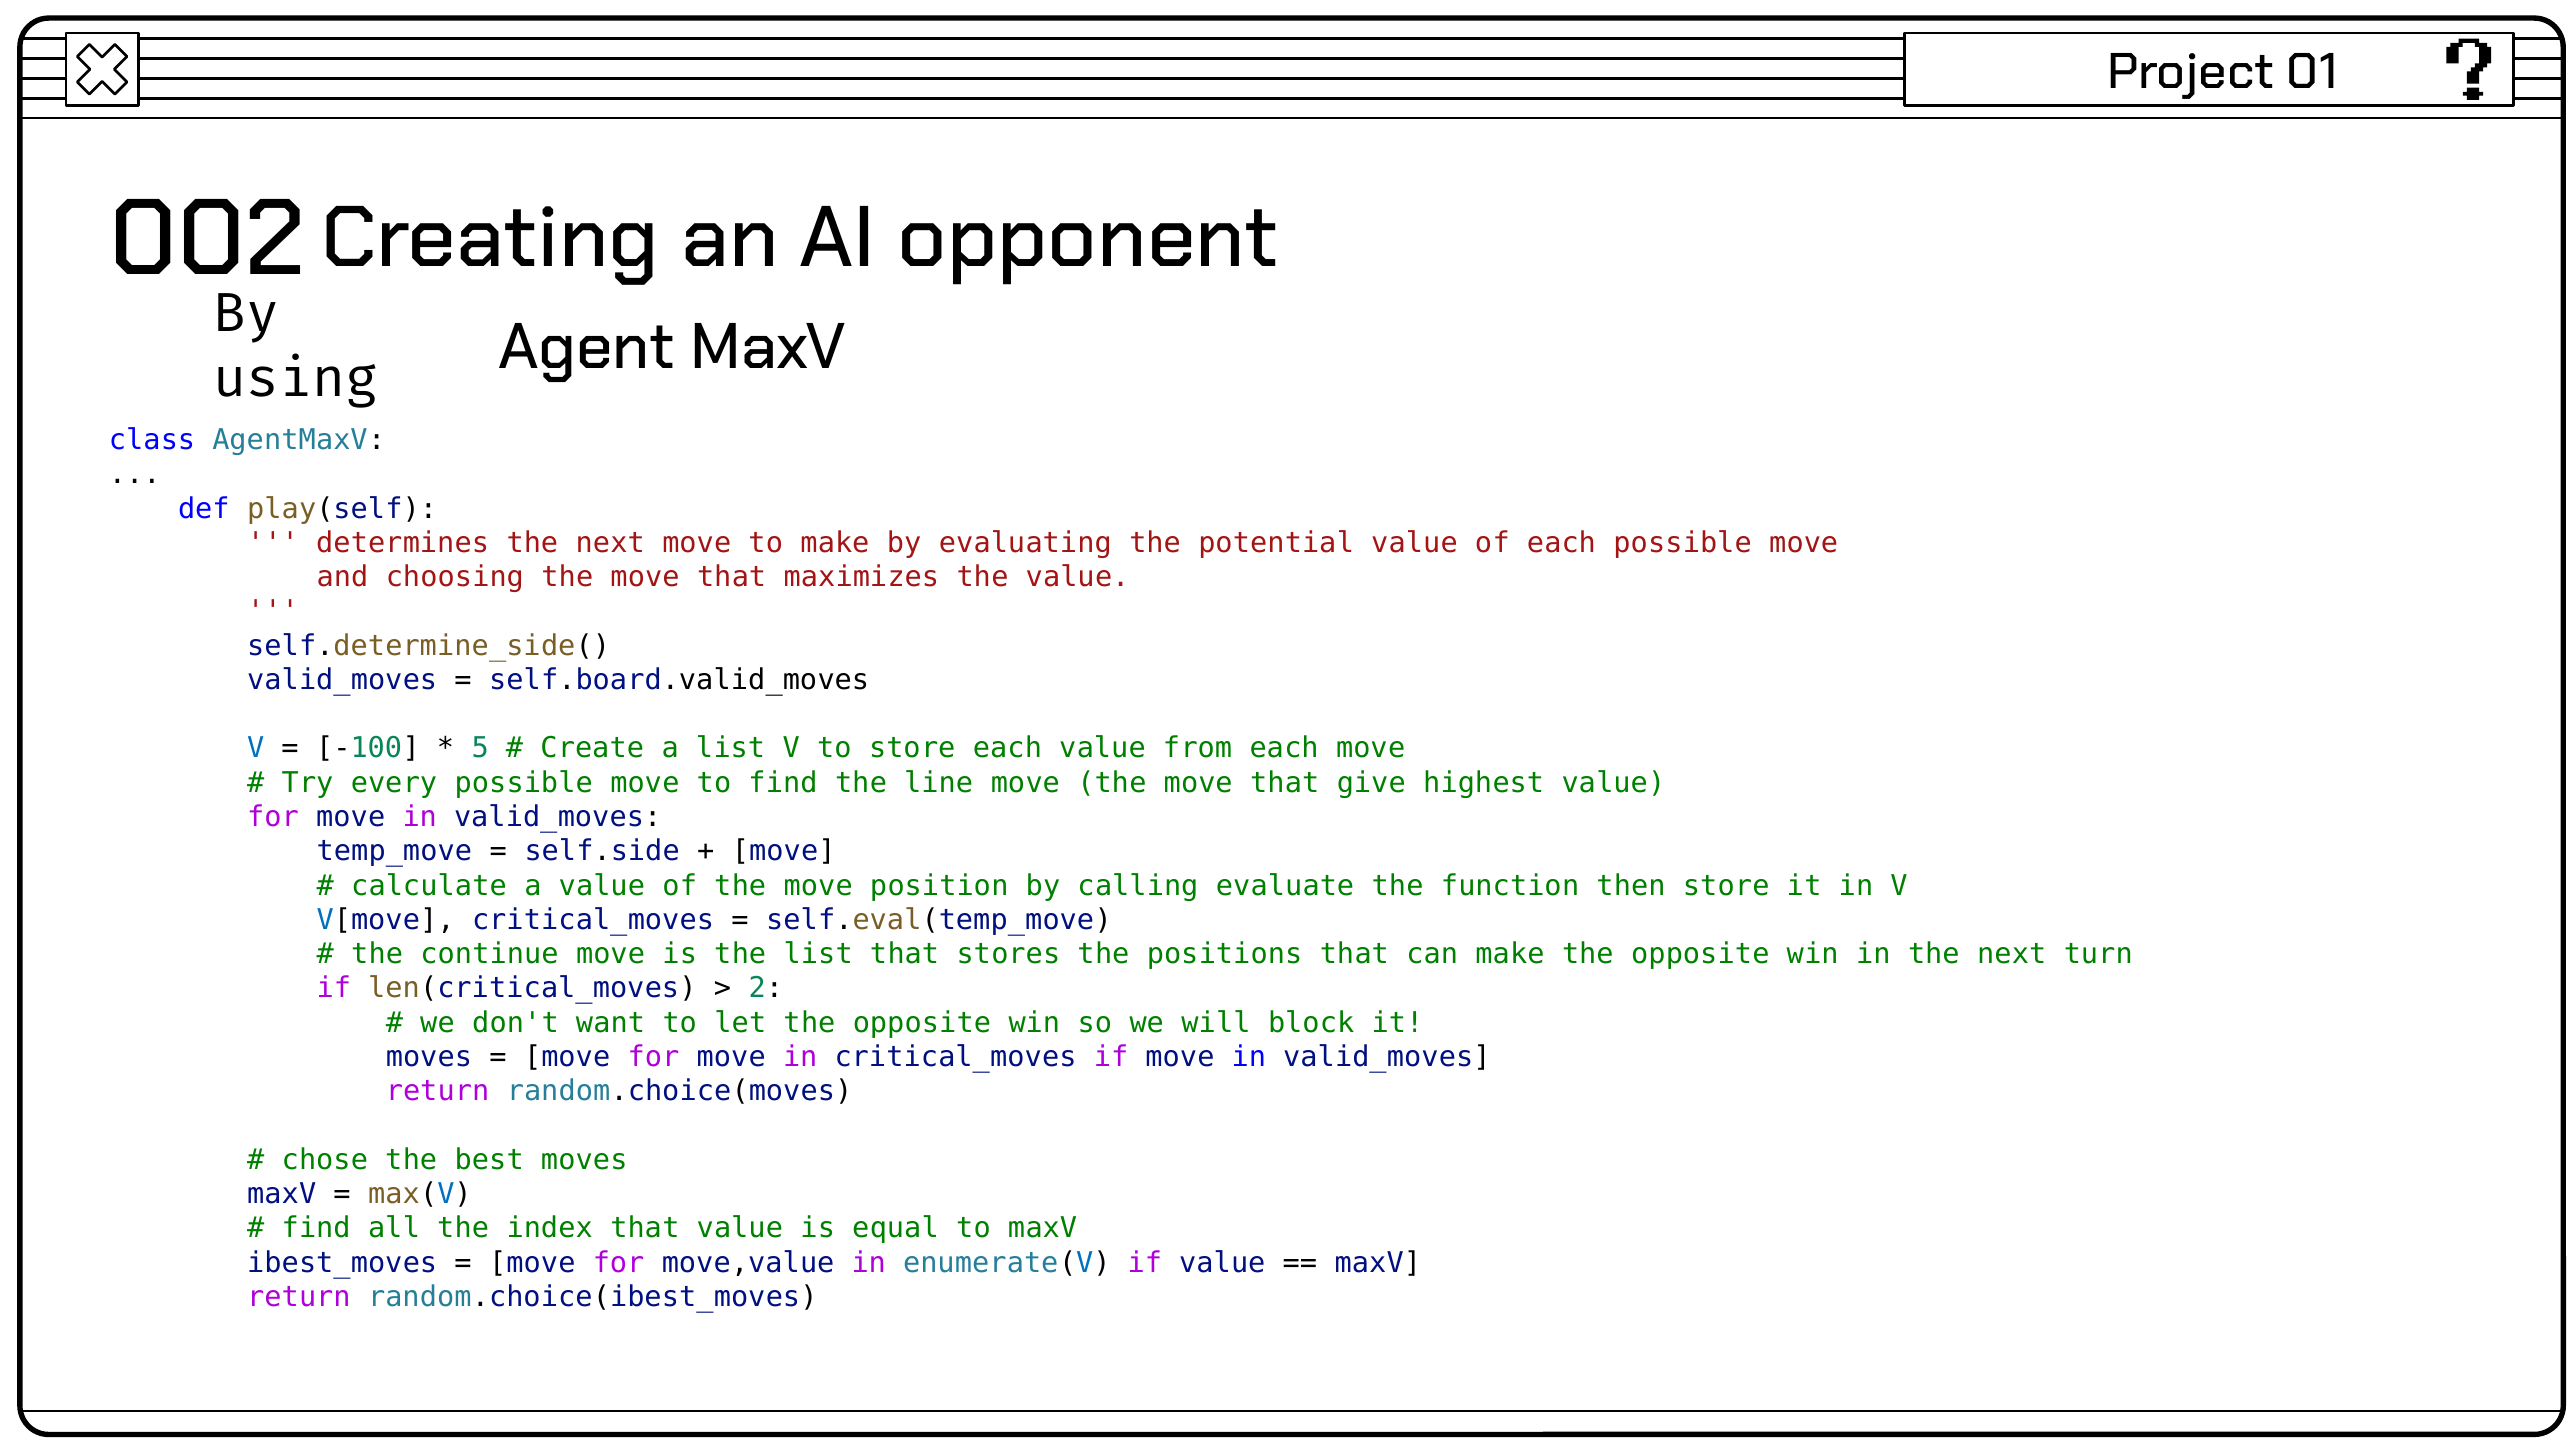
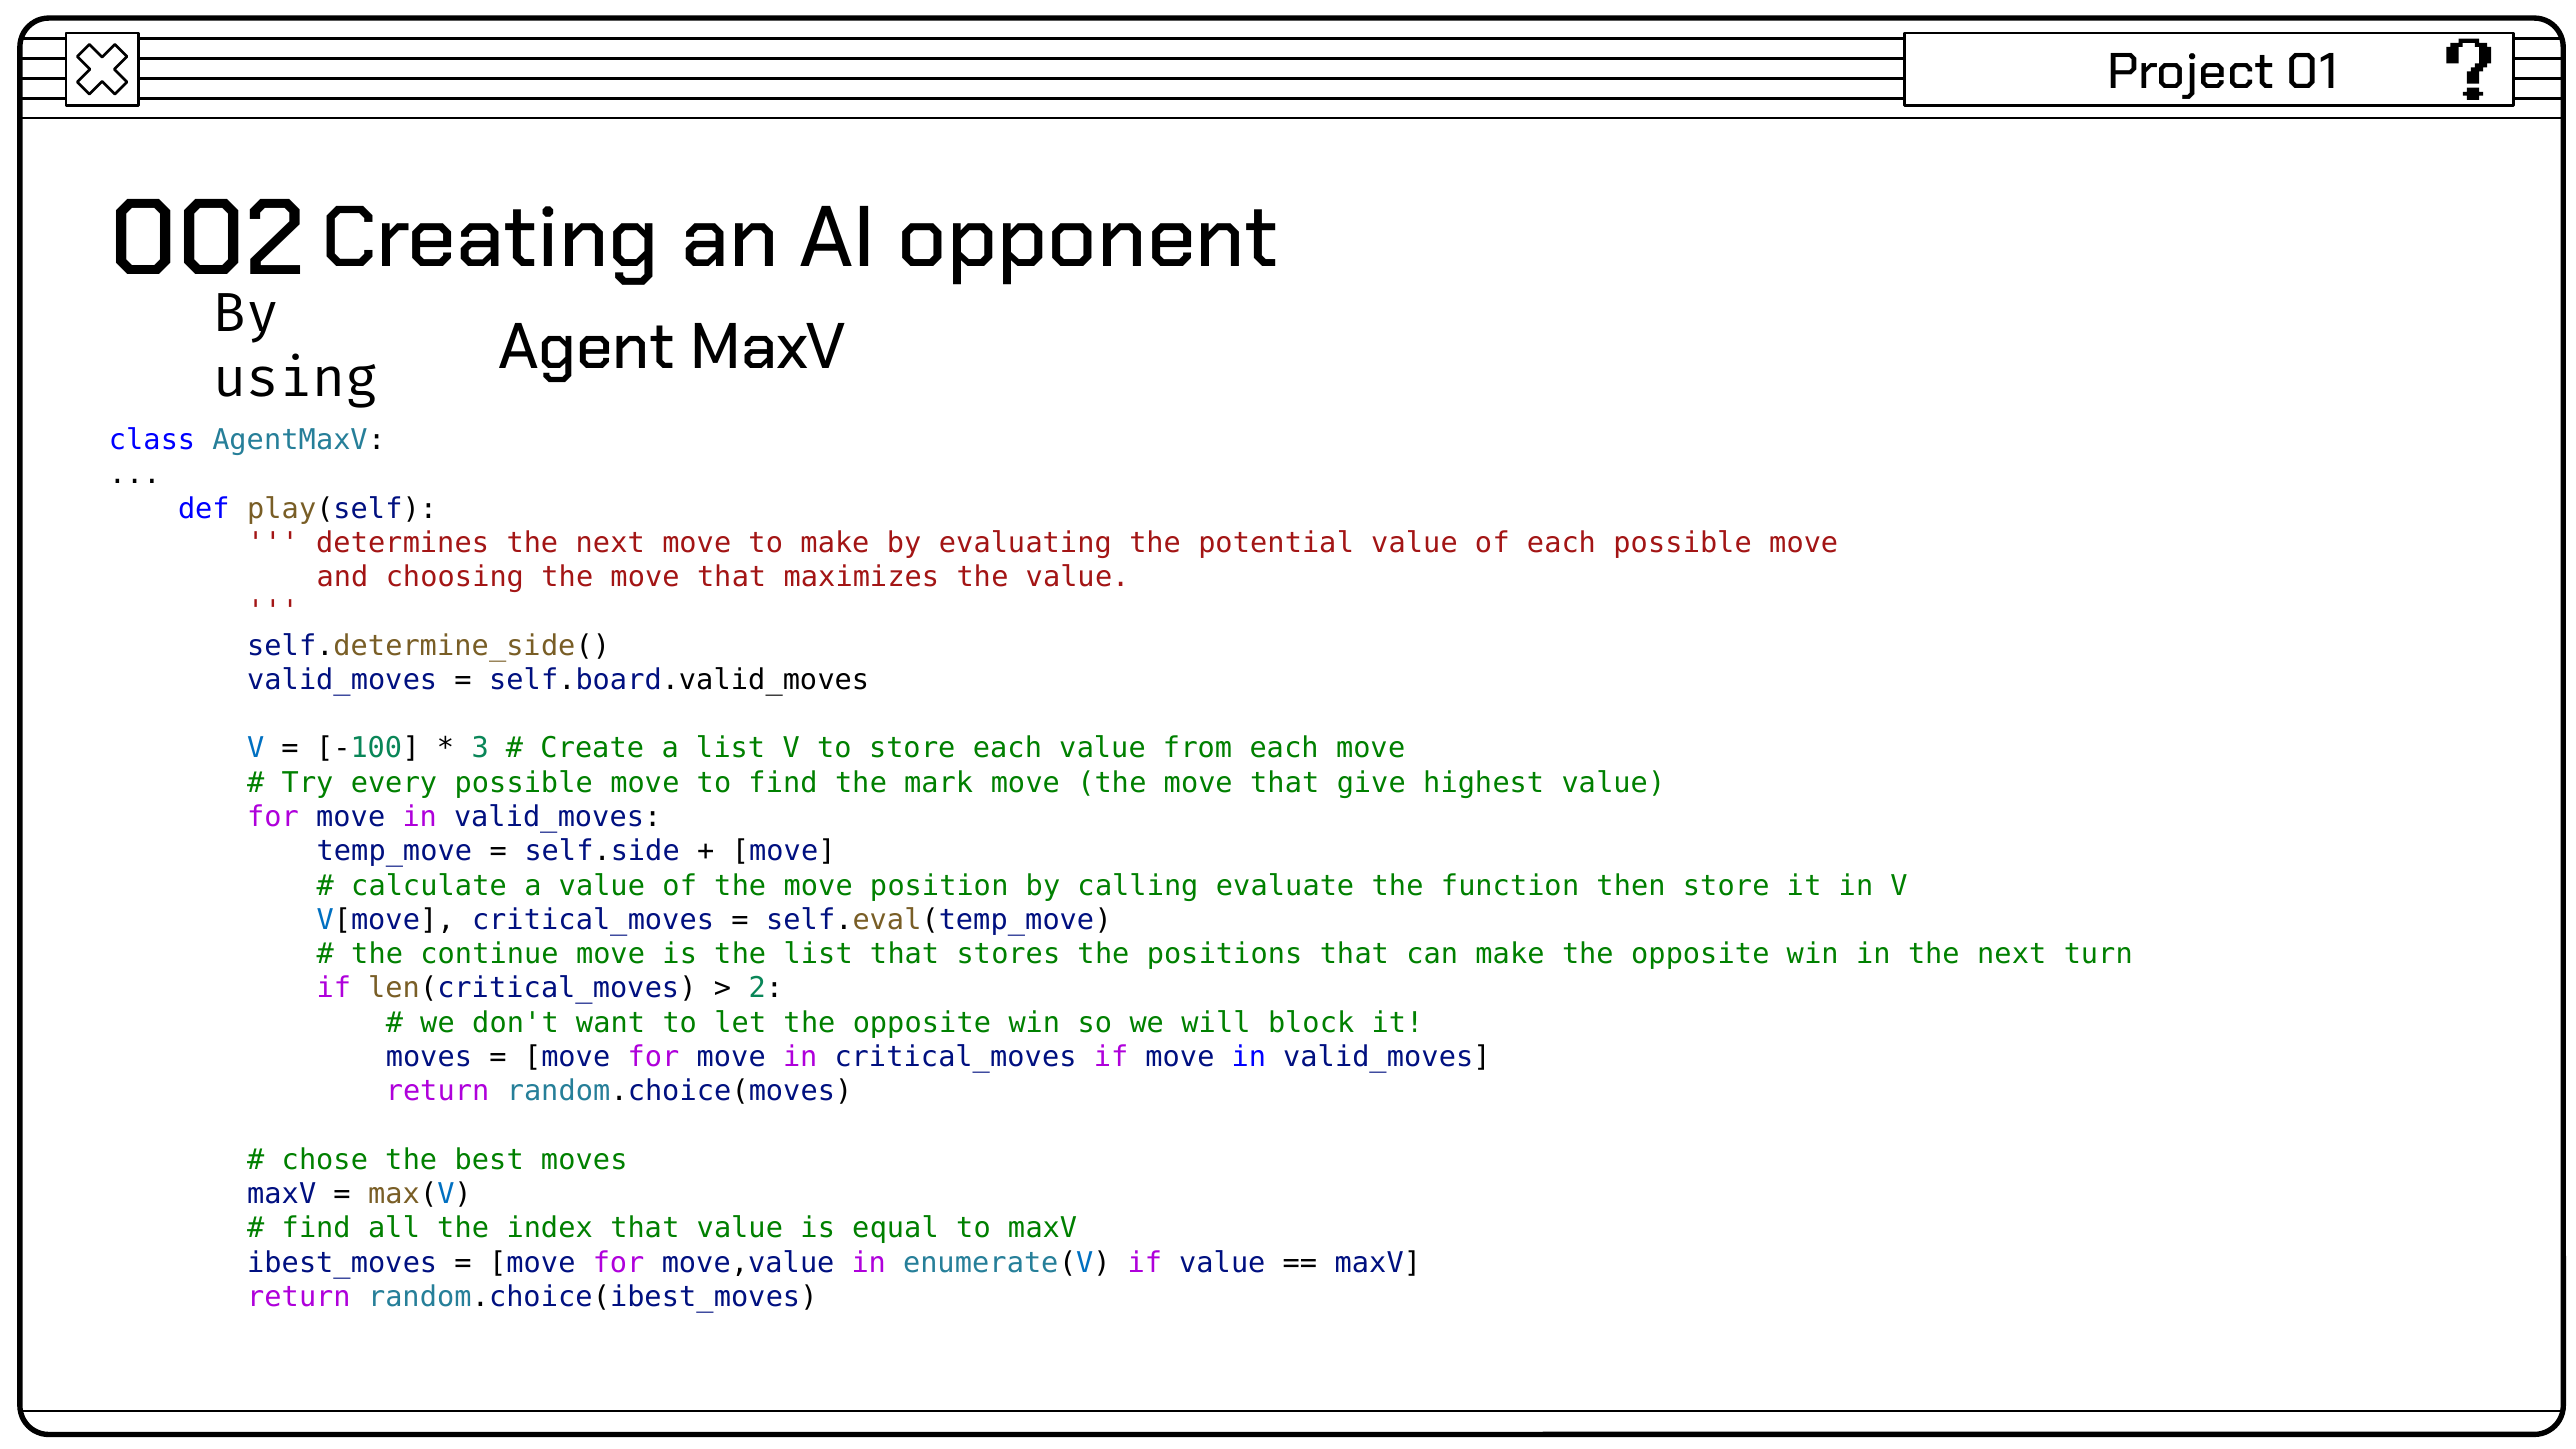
5: 5 -> 3 (480, 749)
line: line -> mark (939, 783)
